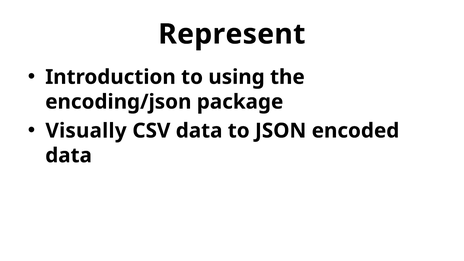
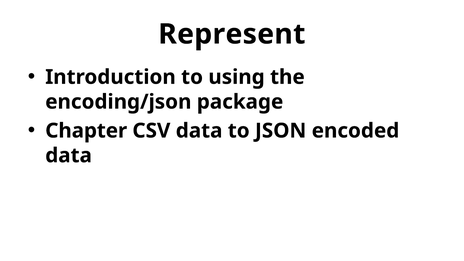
Visually: Visually -> Chapter (86, 131)
